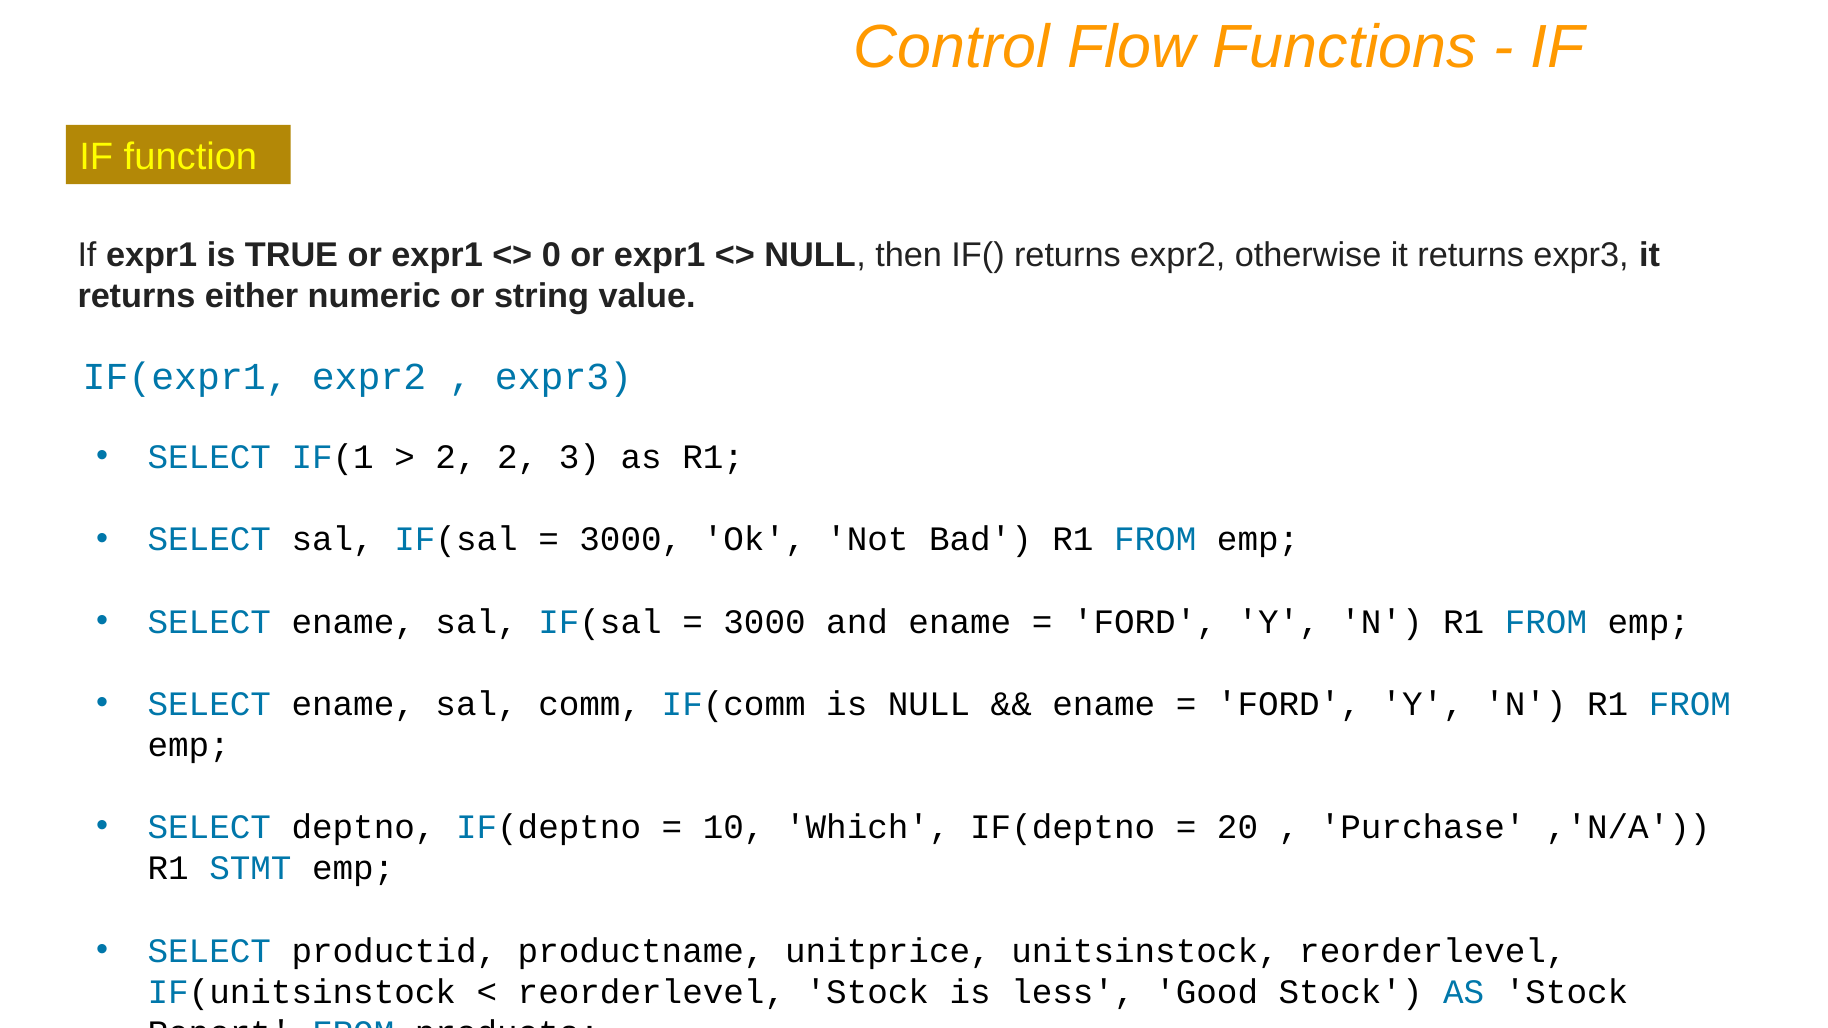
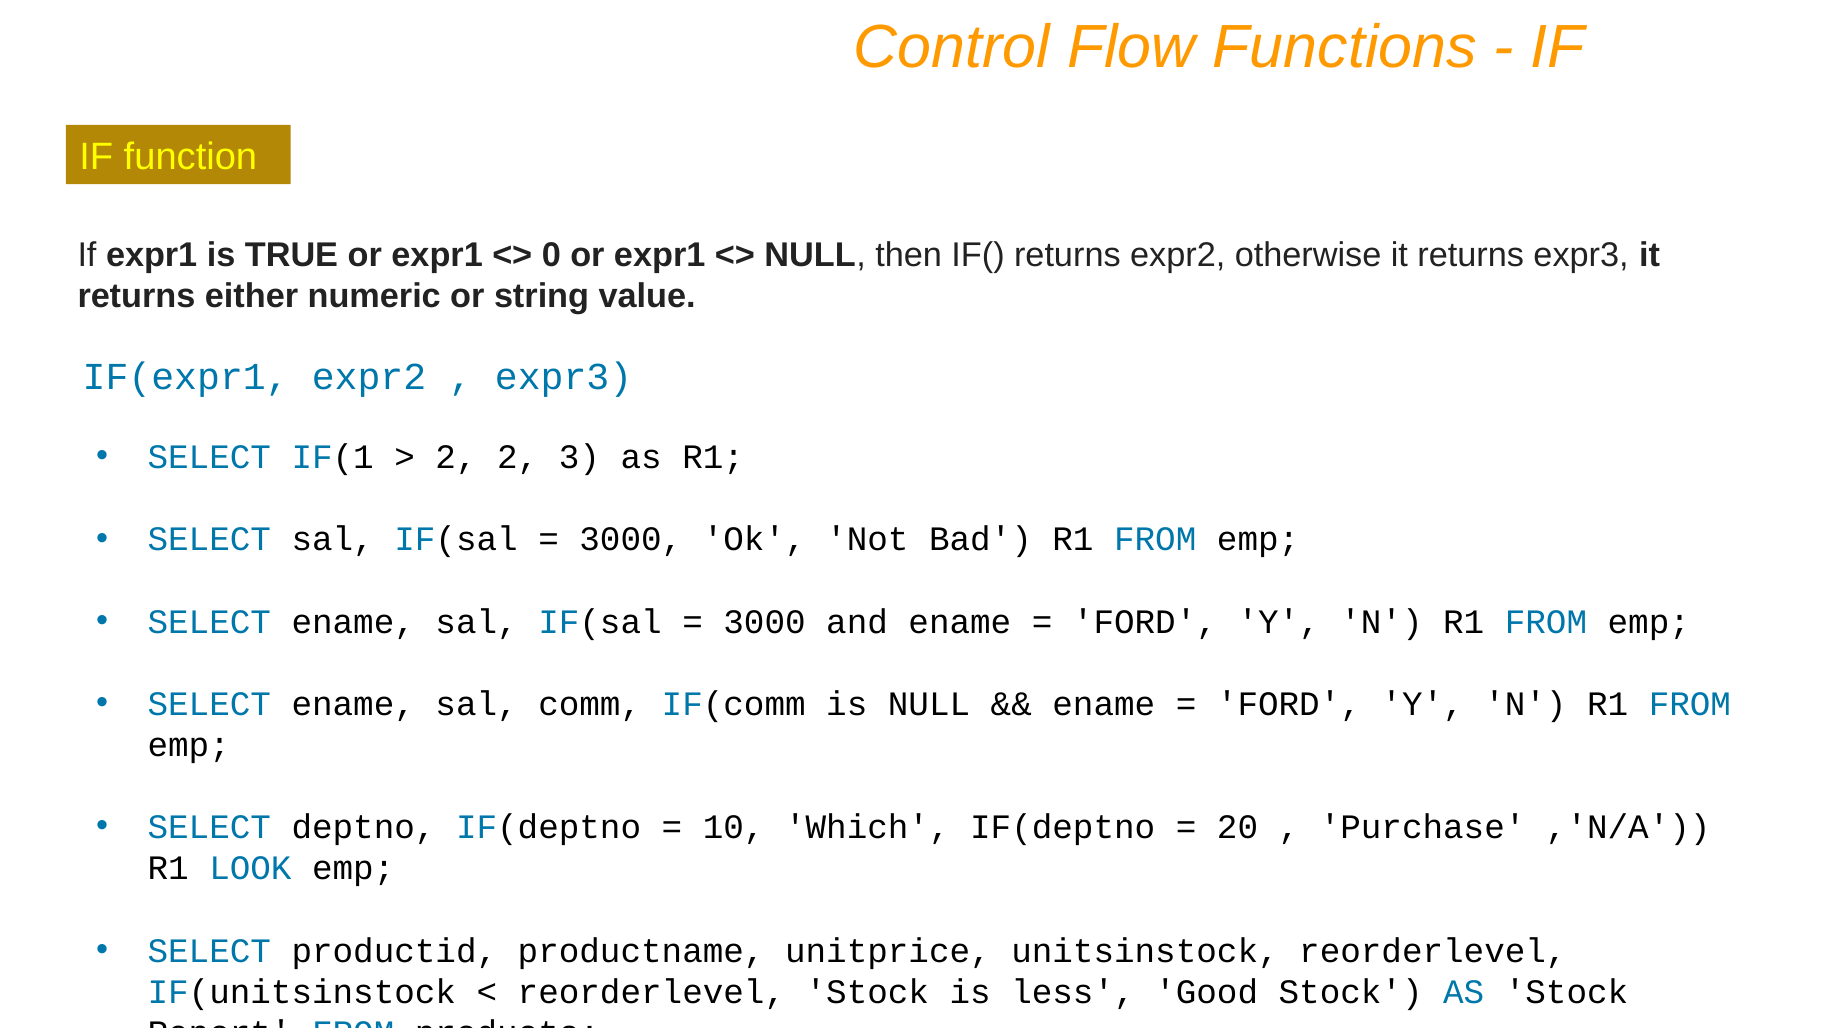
STMT: STMT -> LOOK (250, 869)
